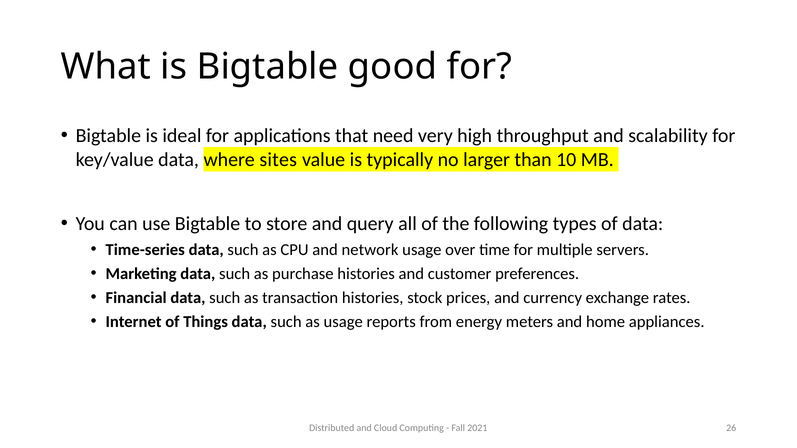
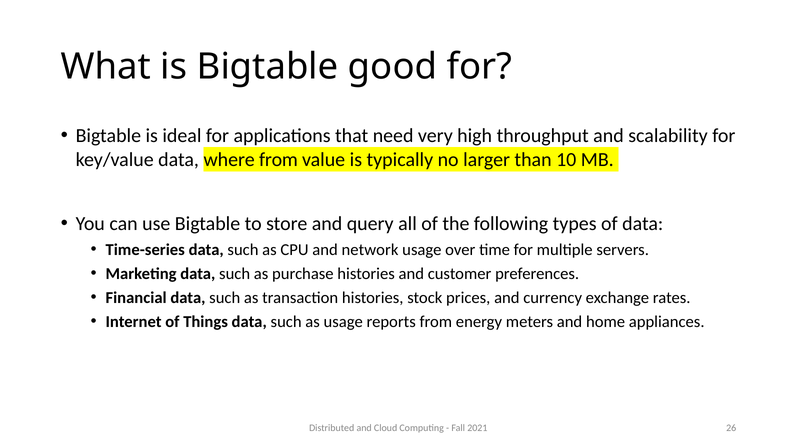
where sites: sites -> from (278, 160)
